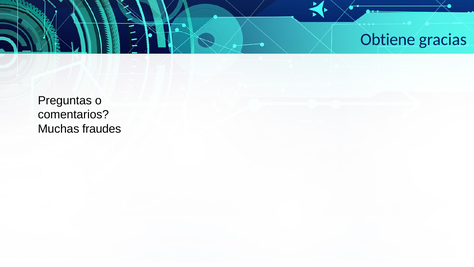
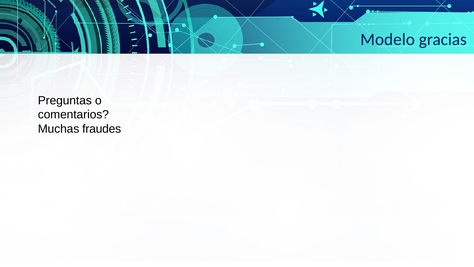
Obtiene: Obtiene -> Modelo (388, 39)
